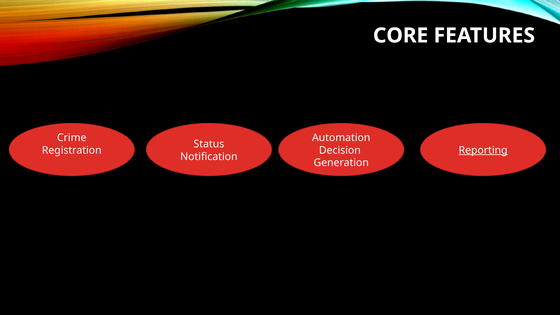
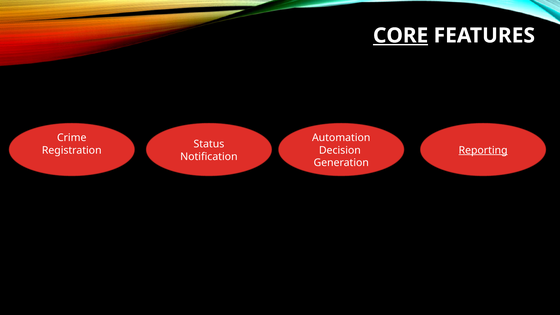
CORE underline: none -> present (401, 36)
